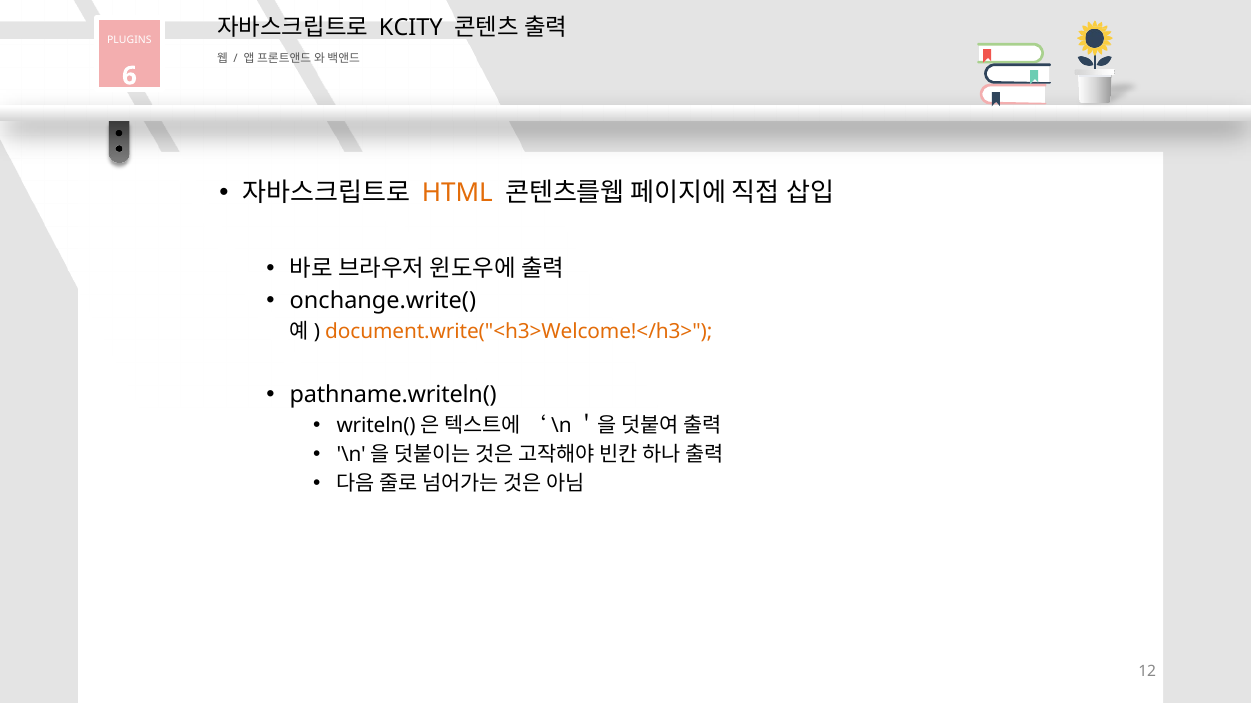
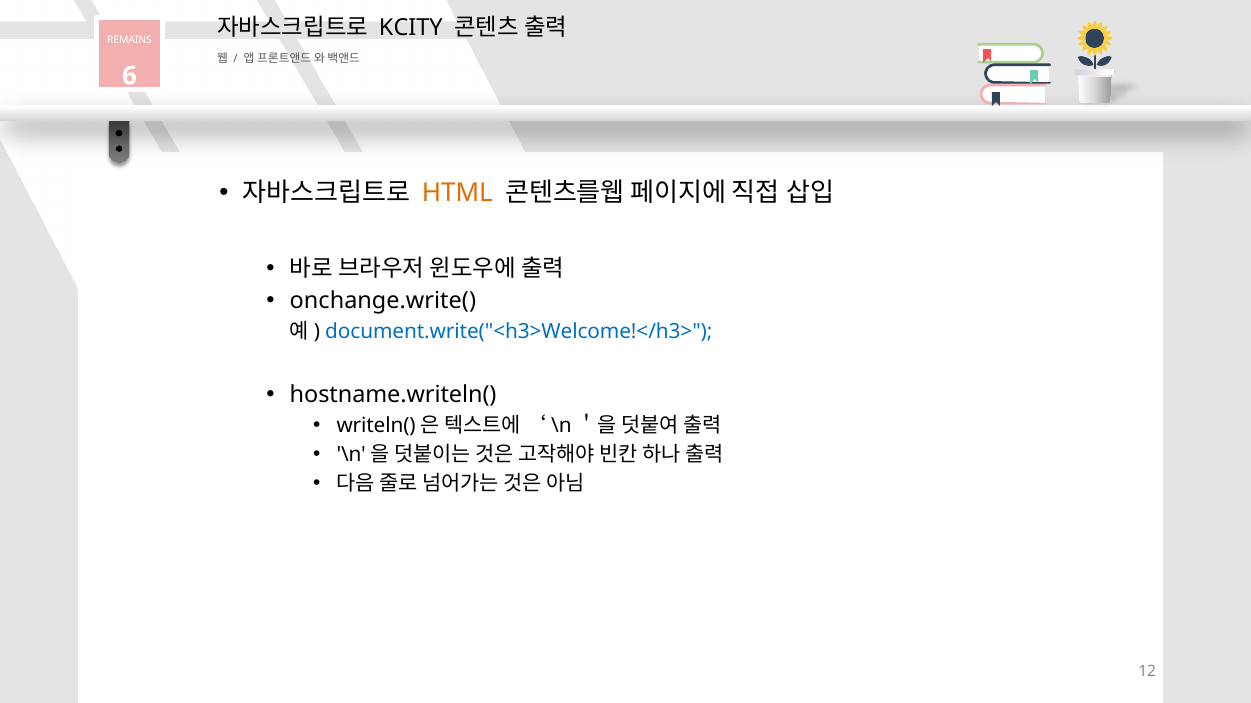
PLUGINS: PLUGINS -> REMAINS (129, 41)
document.write("<h3>Welcome!</h3> colour: orange -> blue (519, 332)
pathname.writeln(: pathname.writeln( -> hostname.writeln( (393, 396)
